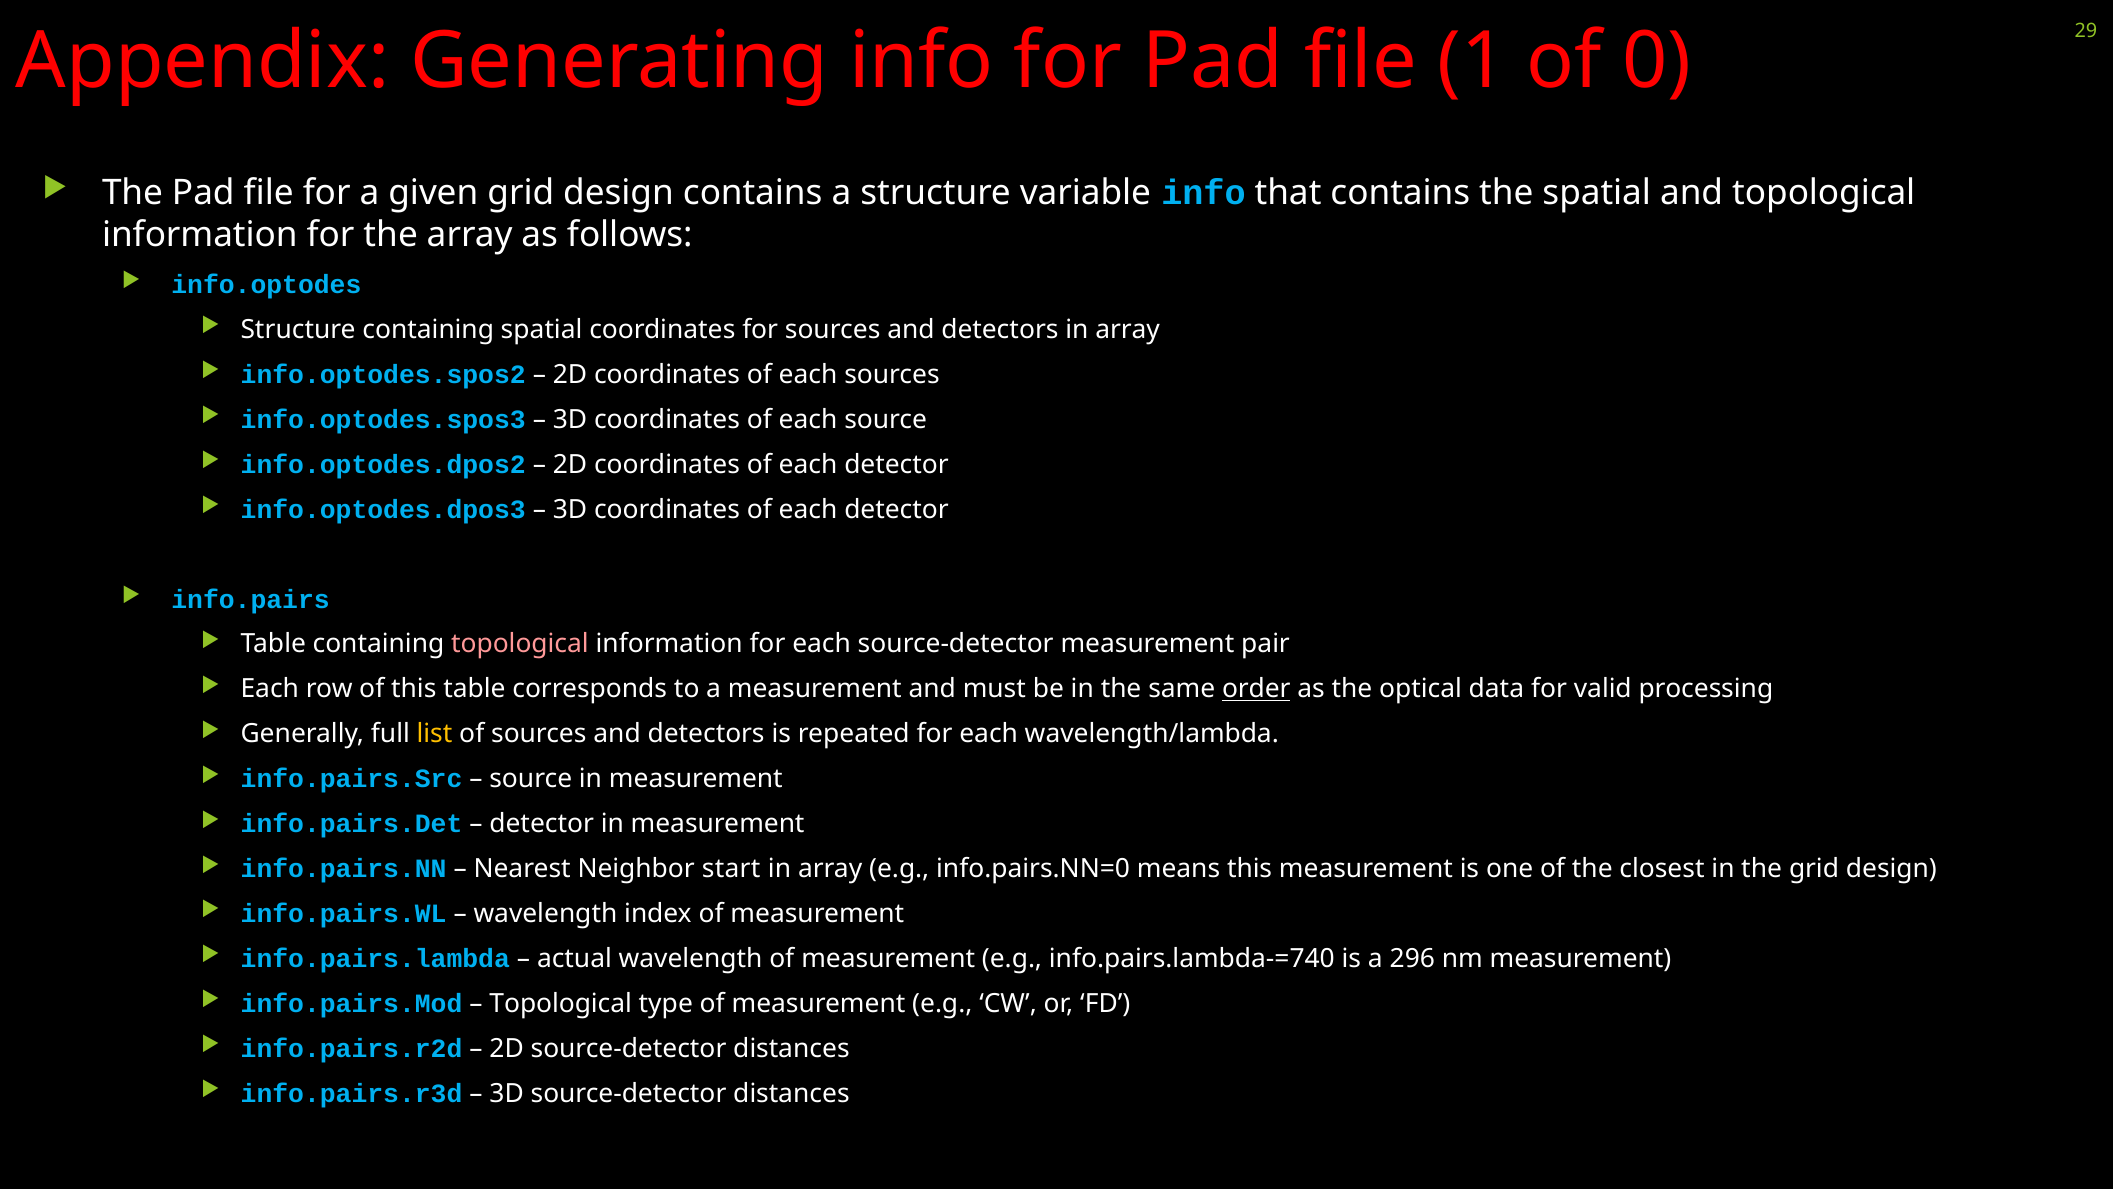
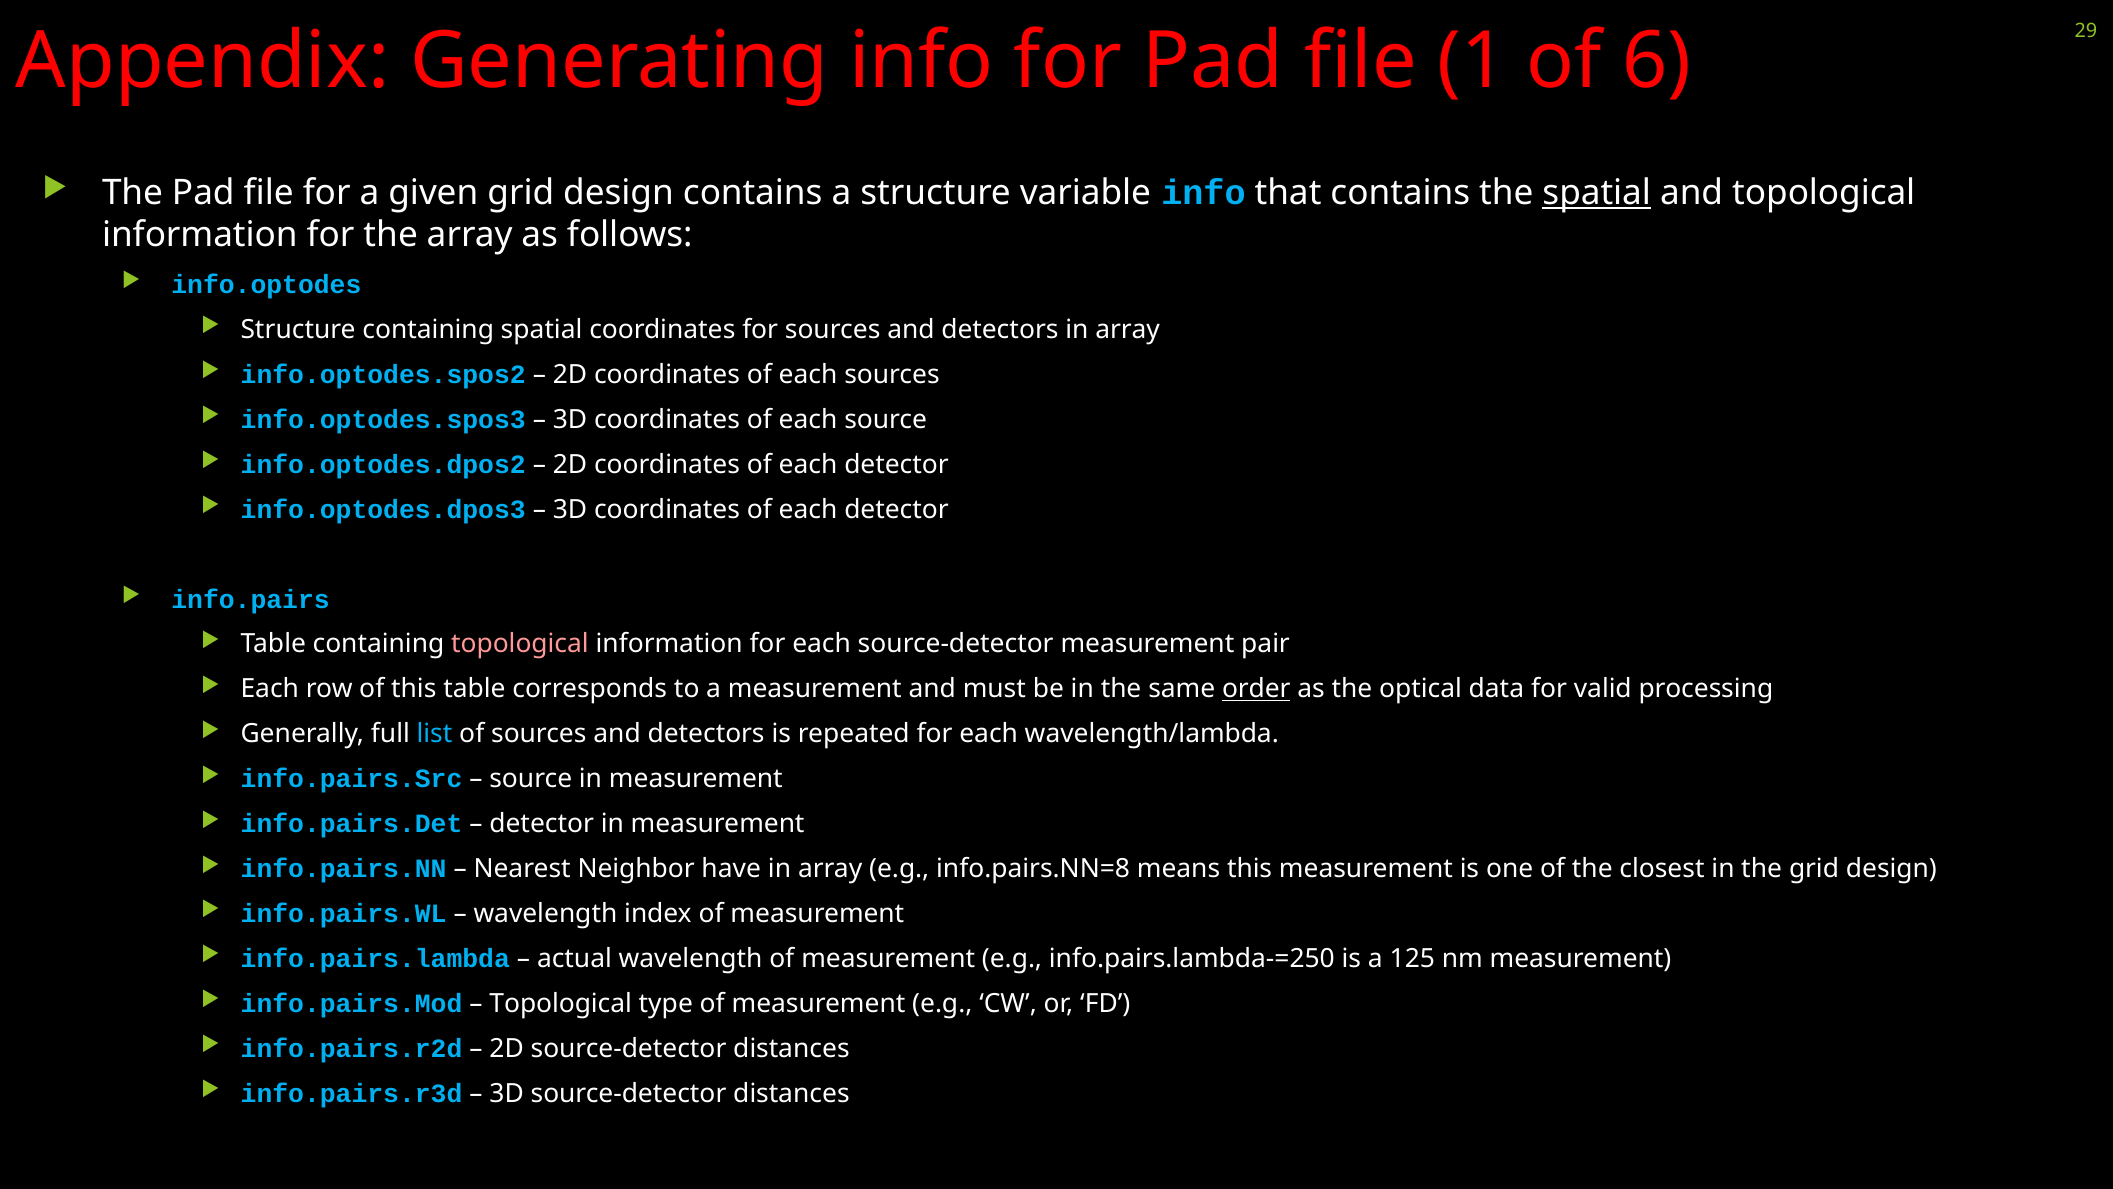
0: 0 -> 6 (1657, 62)
spatial underline: none -> present (1597, 193)
list colour: yellow -> light blue (434, 734)
start: start -> have (731, 869)
info.pairs.NN=0: info.pairs.NN=0 -> info.pairs.NN=8 (1033, 869)
info.pairs.lambda-=740: info.pairs.lambda-=740 -> info.pairs.lambda-=250 (1192, 958)
296: 296 -> 125 (1412, 958)
